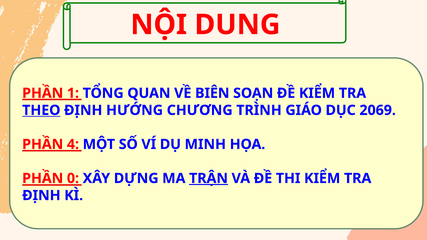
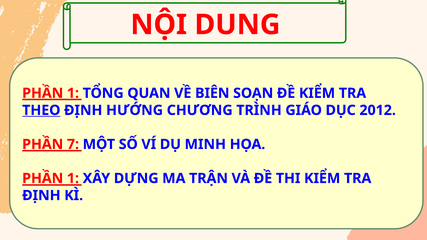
2069: 2069 -> 2012 (378, 110)
4: 4 -> 7 (73, 144)
0: 0 -> 1 (73, 178)
TRẬN underline: present -> none (209, 178)
